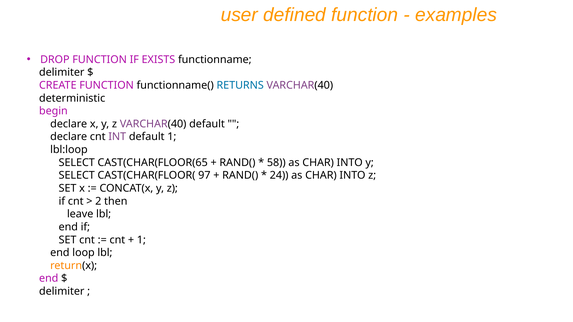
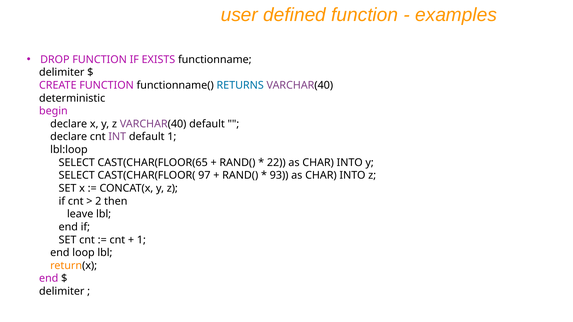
58: 58 -> 22 (276, 163)
24: 24 -> 93 (279, 176)
